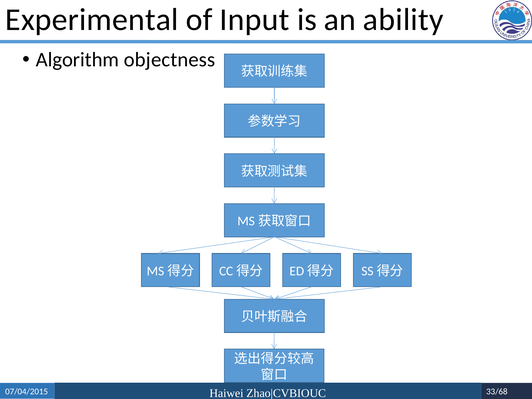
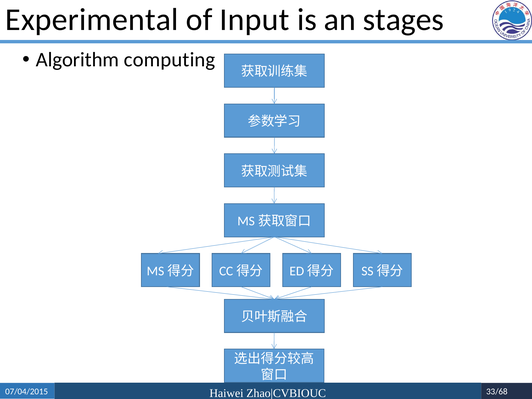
ability: ability -> stages (403, 20)
objectness: objectness -> computing (170, 60)
